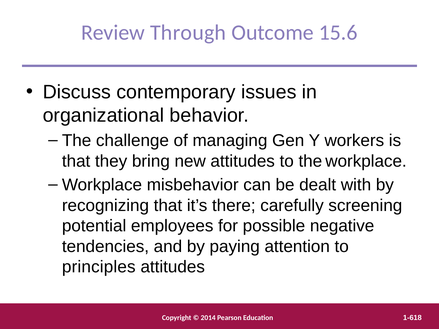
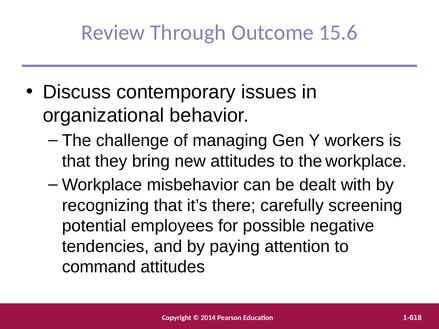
principles: principles -> command (99, 267)
